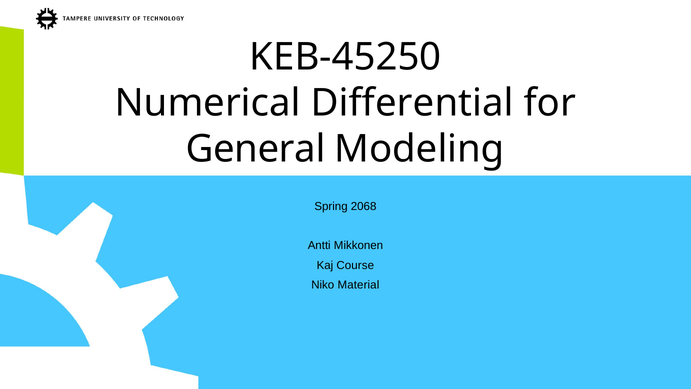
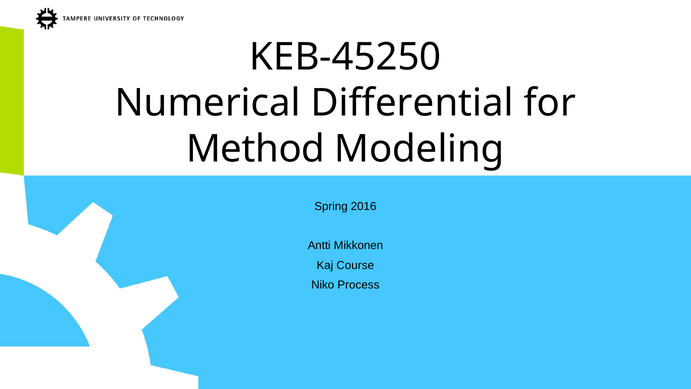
General: General -> Method (256, 149)
2068: 2068 -> 2016 (364, 206)
Material: Material -> Process (358, 285)
